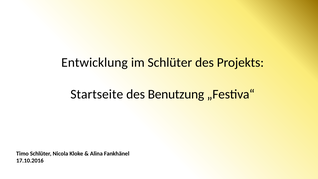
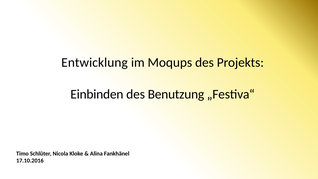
im Schlüter: Schlüter -> Moqups (170, 62)
Startseite: Startseite -> Einbinden (97, 94)
